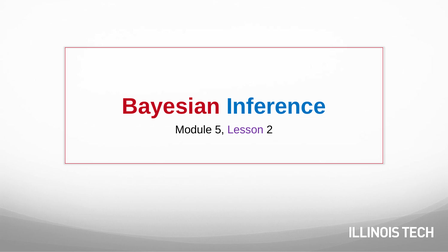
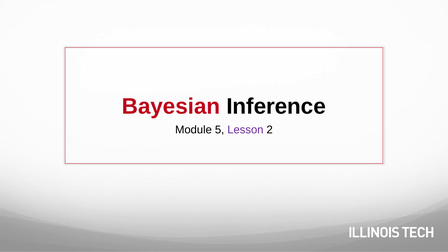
Inference colour: blue -> black (276, 106)
